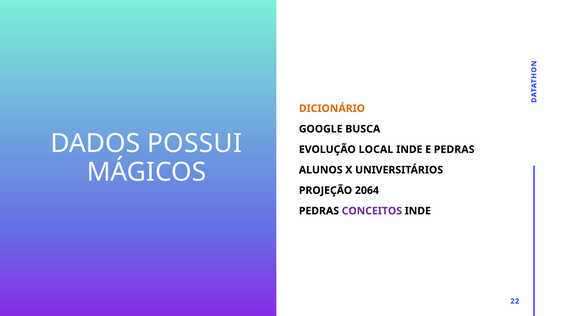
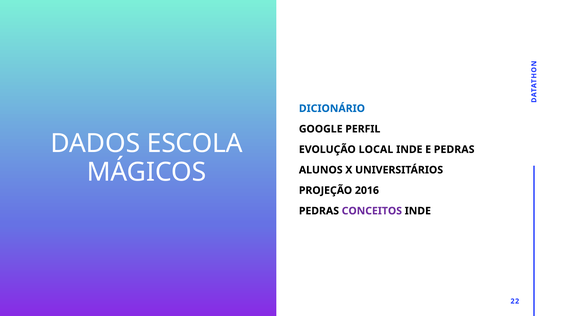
DICIONÁRIO colour: orange -> blue (332, 109)
BUSCA: BUSCA -> PERFIL (363, 129)
POSSUI: POSSUI -> ESCOLA (195, 144)
2064: 2064 -> 2016 (367, 191)
